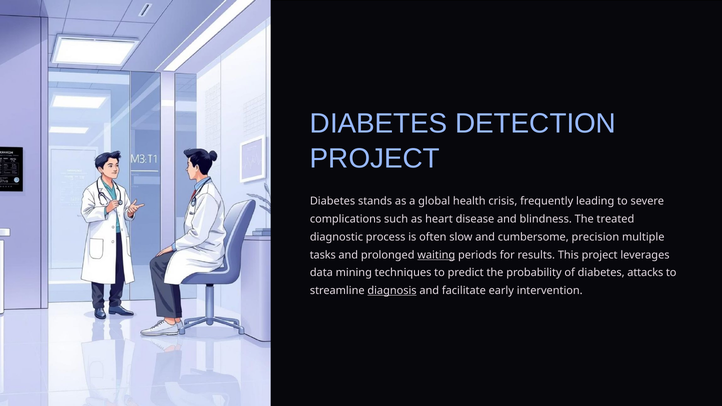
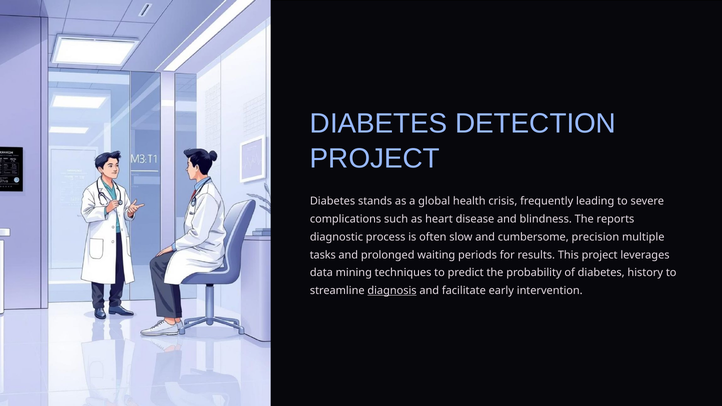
treated: treated -> reports (615, 219)
waiting underline: present -> none (436, 255)
attacks: attacks -> history (645, 273)
